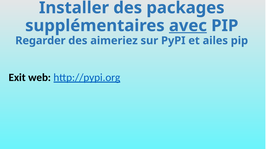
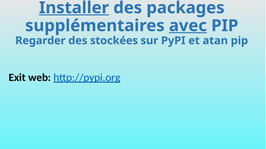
Installer underline: none -> present (74, 8)
aimeriez: aimeriez -> stockées (114, 41)
ailes: ailes -> atan (215, 41)
